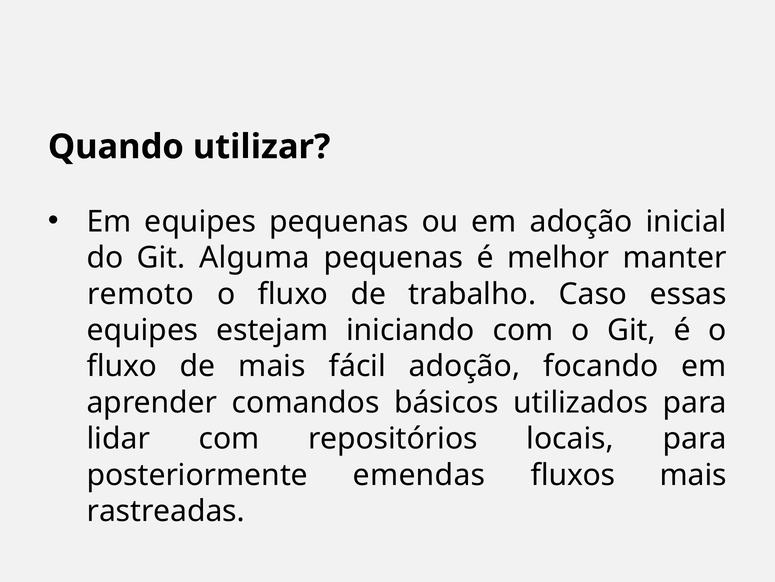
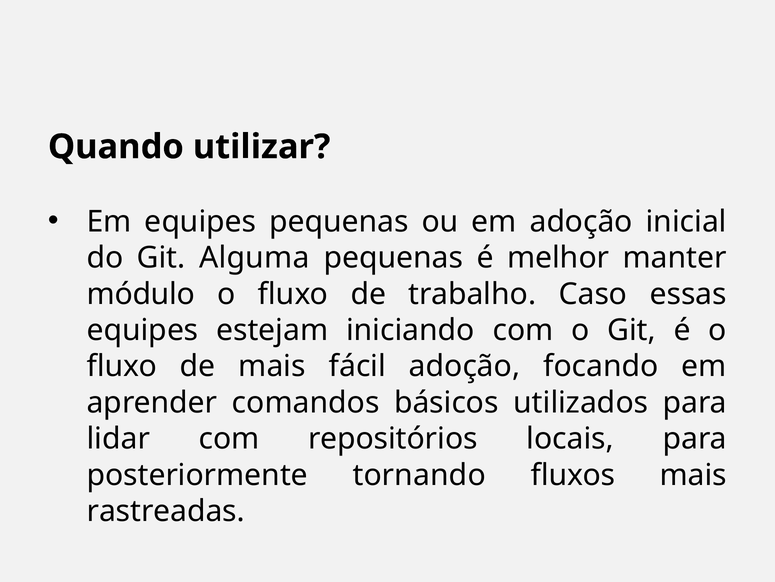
remoto: remoto -> módulo (141, 294)
emendas: emendas -> tornando (419, 475)
